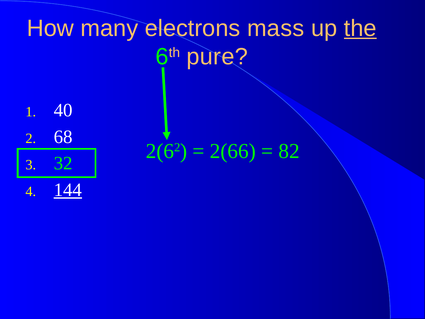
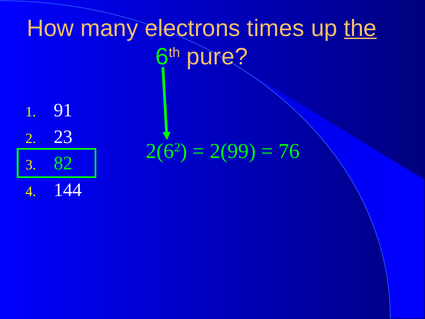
mass: mass -> times (276, 28)
40: 40 -> 91 (63, 110)
68: 68 -> 23 (63, 137)
2(66: 2(66 -> 2(99 (233, 151)
82: 82 -> 76 (289, 151)
32: 32 -> 82 (63, 163)
144 underline: present -> none (68, 190)
